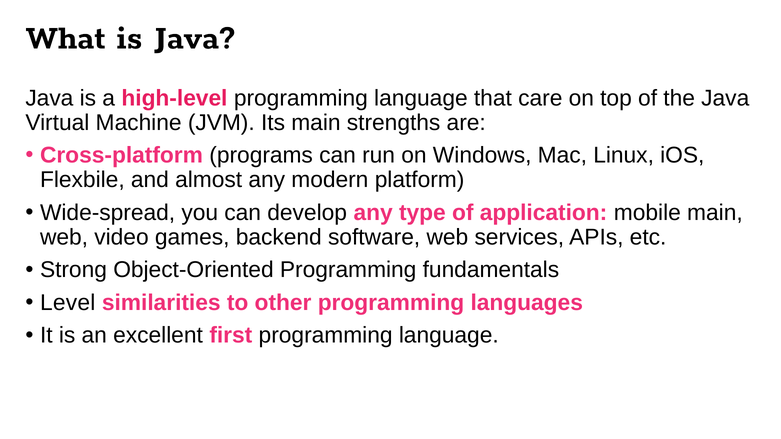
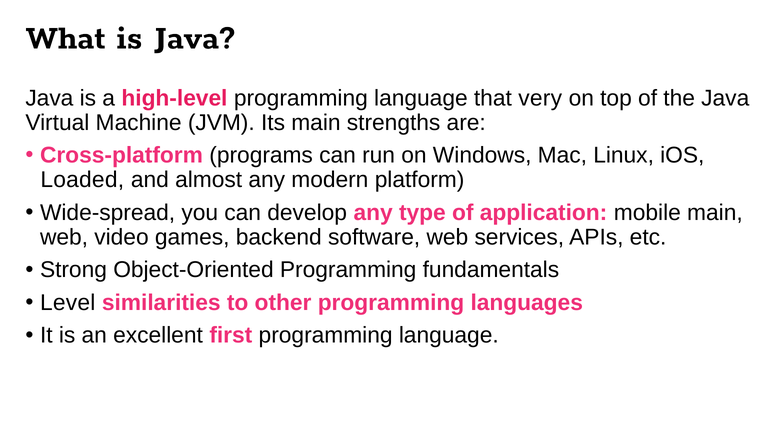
care: care -> very (540, 98)
Flexbile: Flexbile -> Loaded (82, 180)
